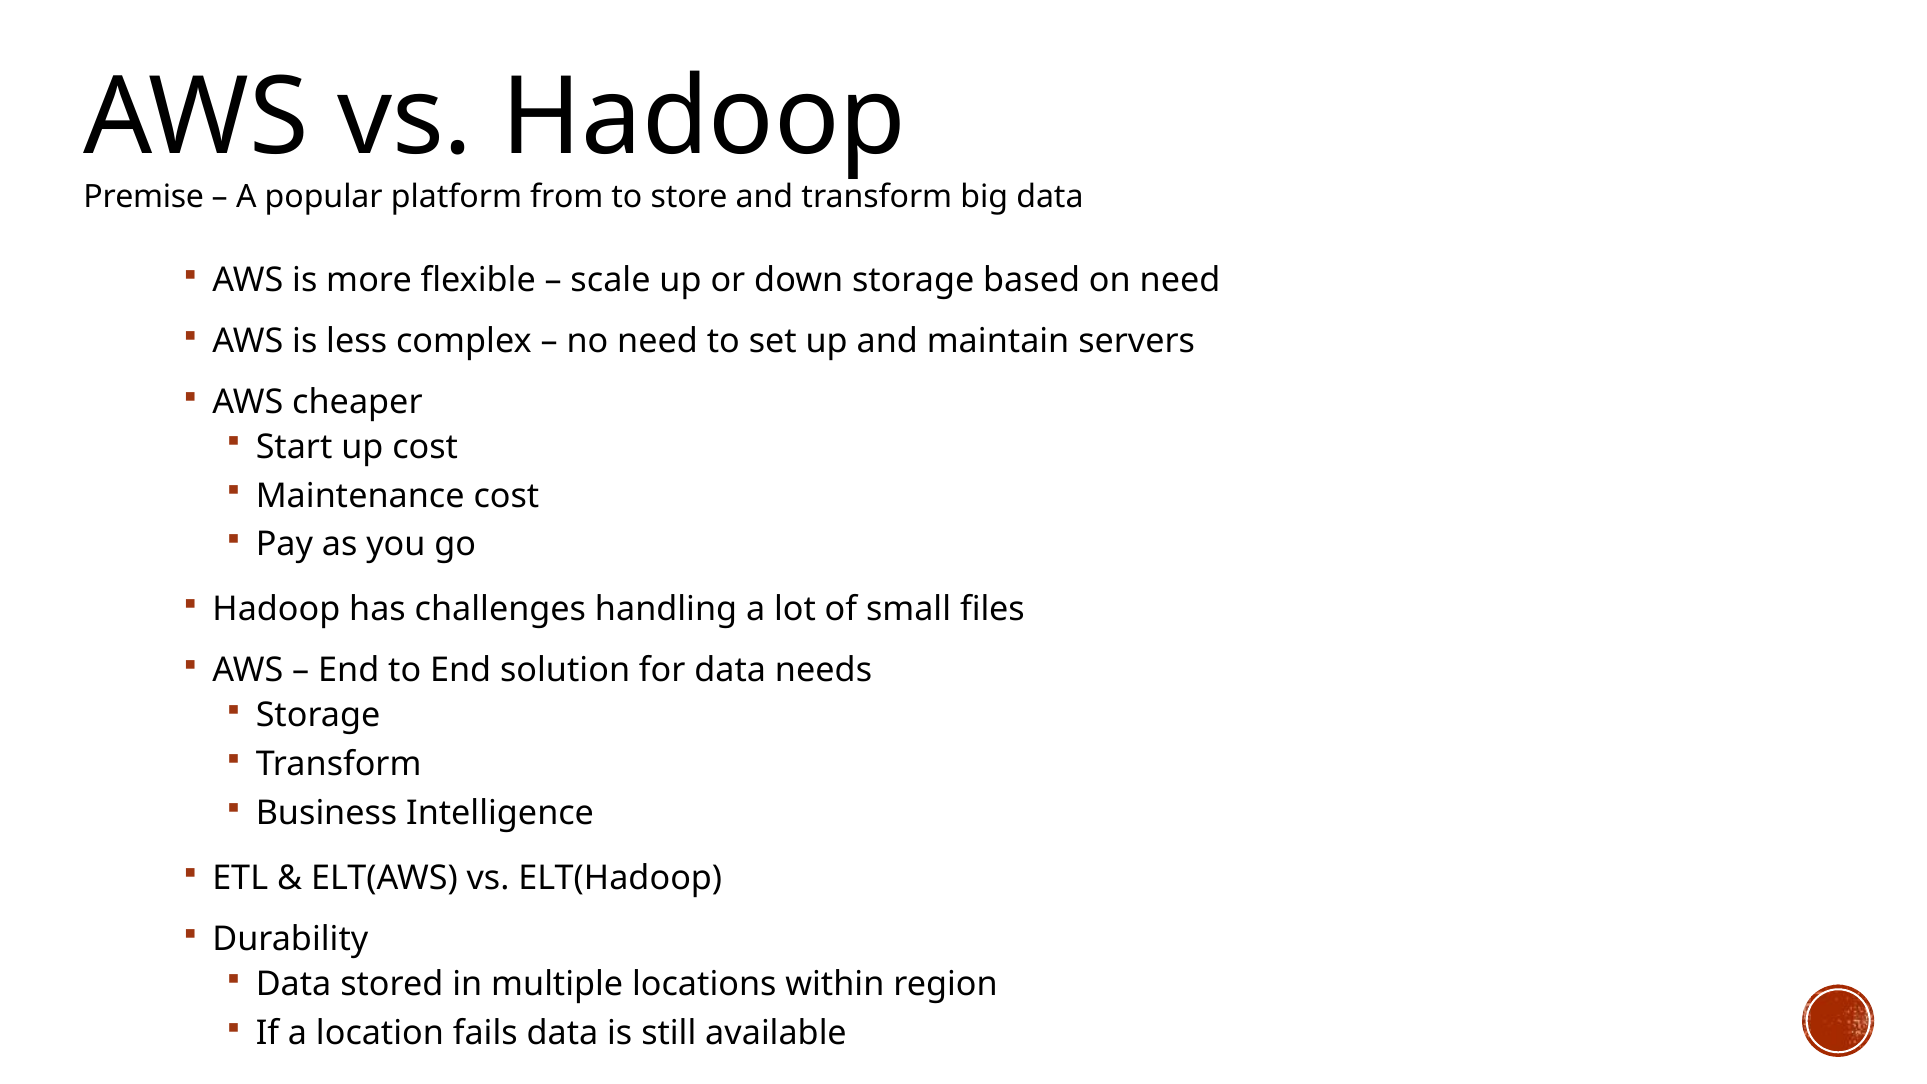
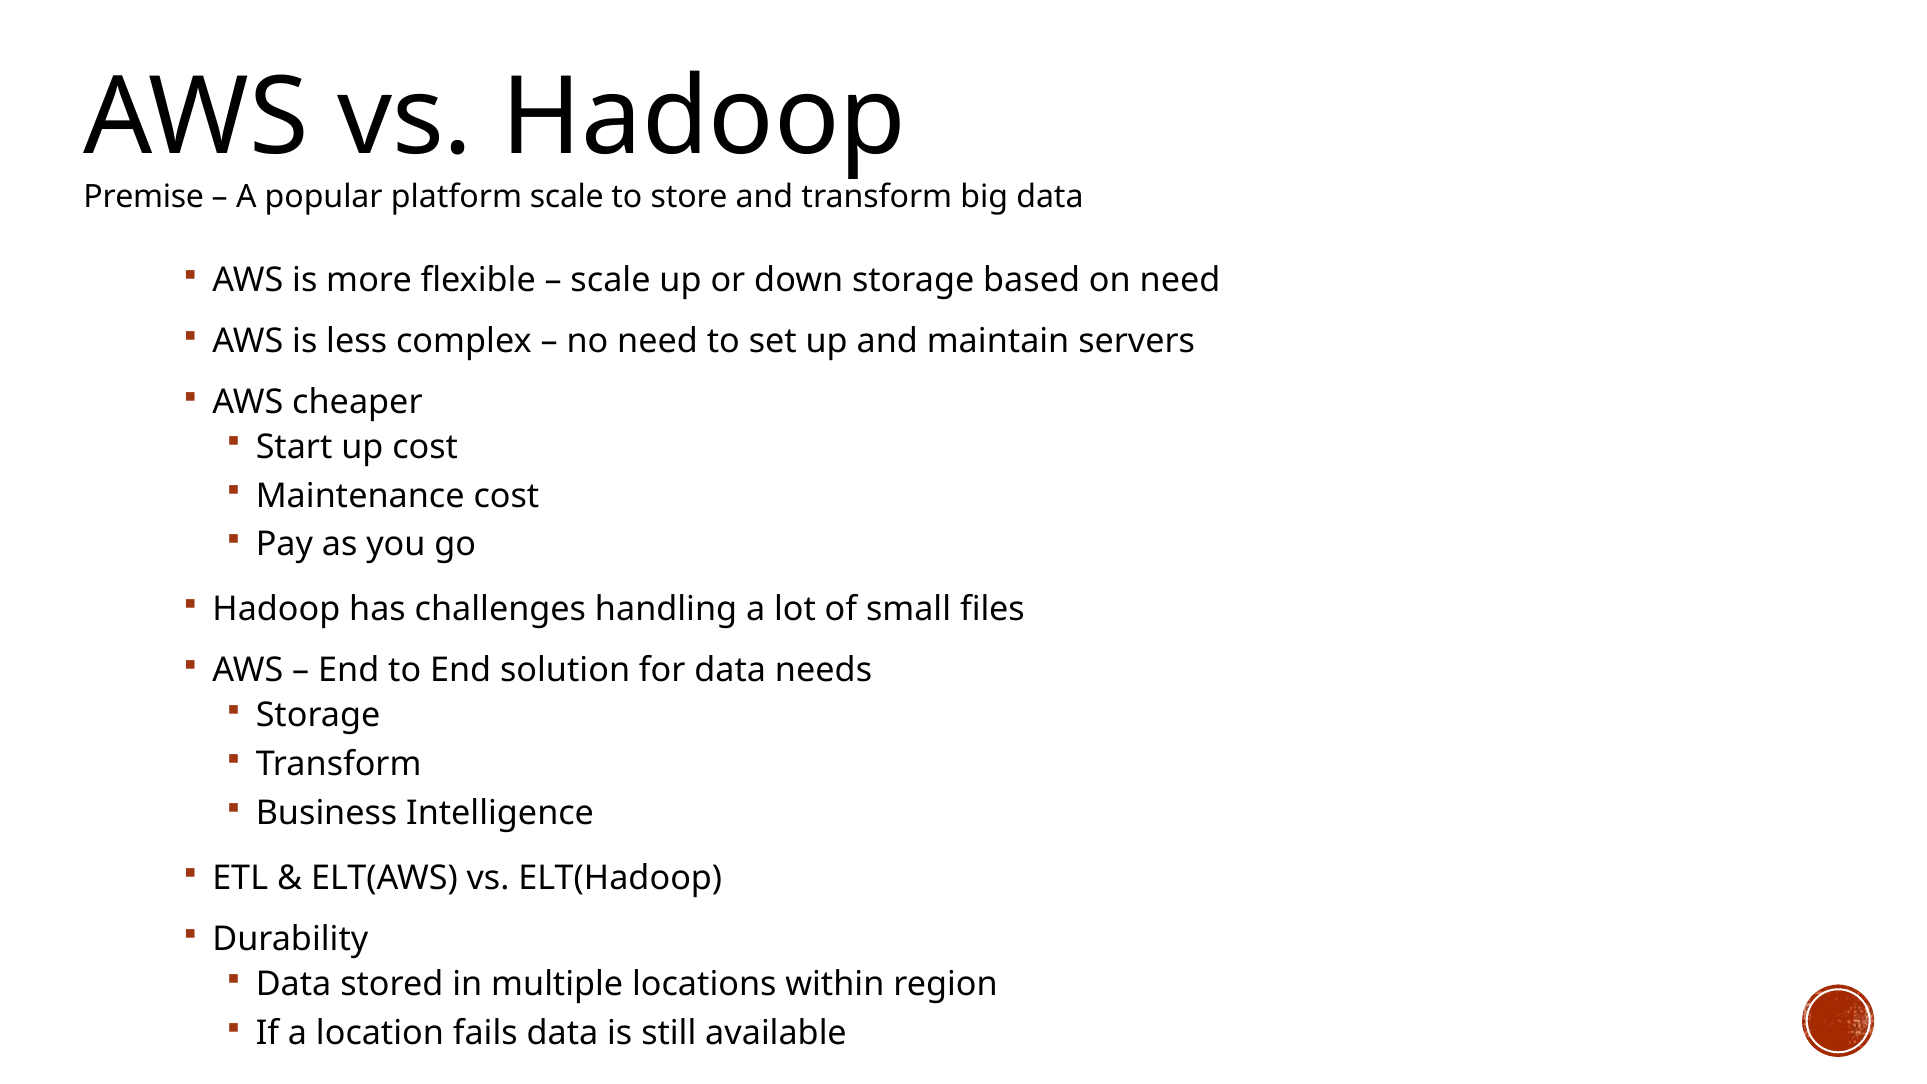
platform from: from -> scale (567, 197)
